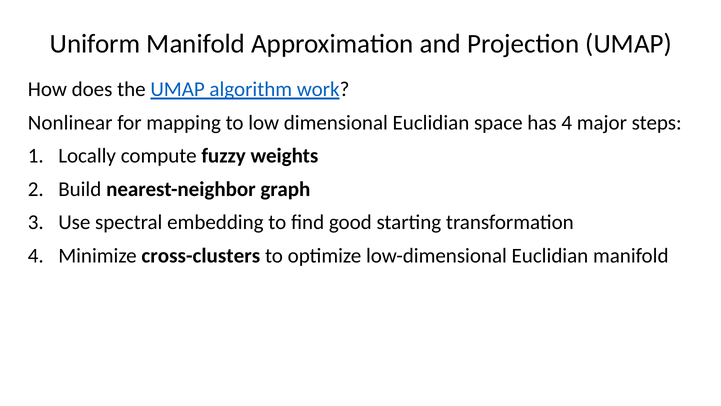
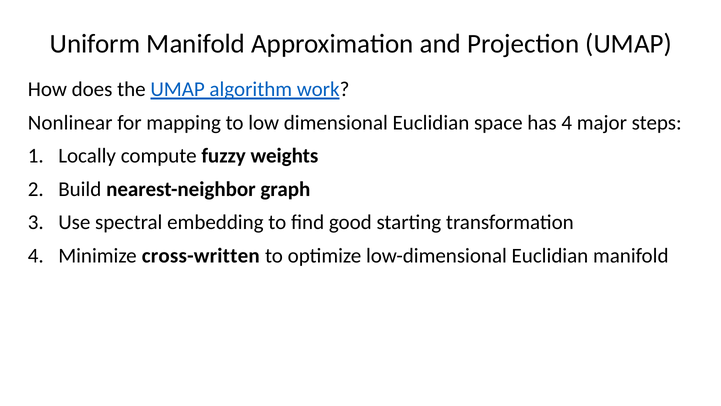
cross-clusters: cross-clusters -> cross-written (201, 255)
